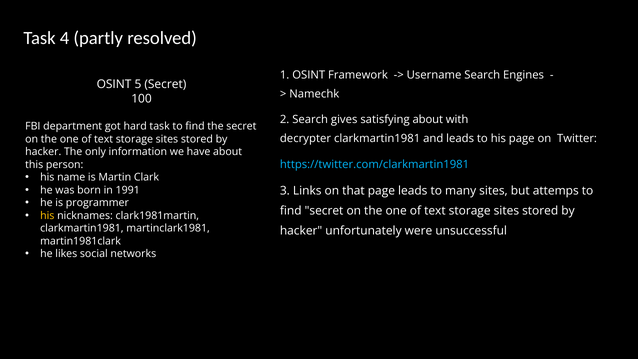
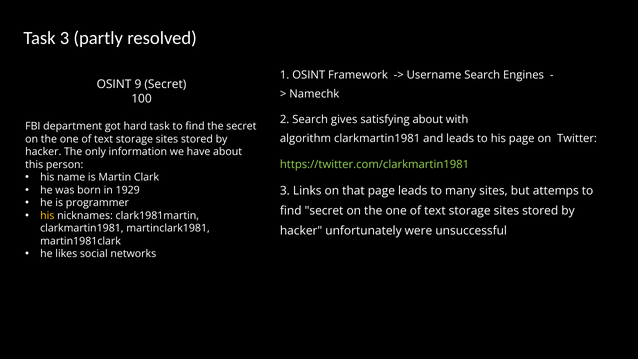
Task 4: 4 -> 3 (64, 38)
5: 5 -> 9 (138, 84)
decrypter: decrypter -> algorithm (305, 139)
https://twitter.com/clarkmartin1981 colour: light blue -> light green (375, 164)
1991: 1991 -> 1929 (128, 190)
